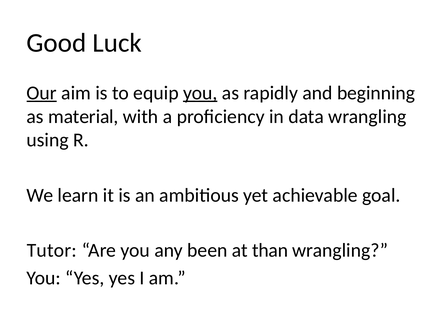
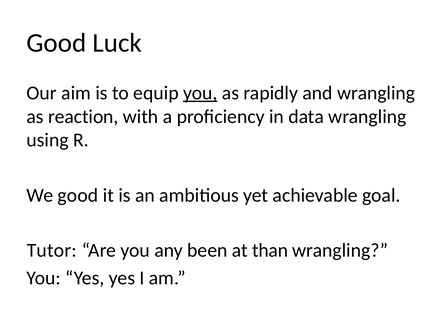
Our underline: present -> none (42, 93)
and beginning: beginning -> wrangling (376, 93)
material: material -> reaction (83, 117)
We learn: learn -> good (78, 195)
